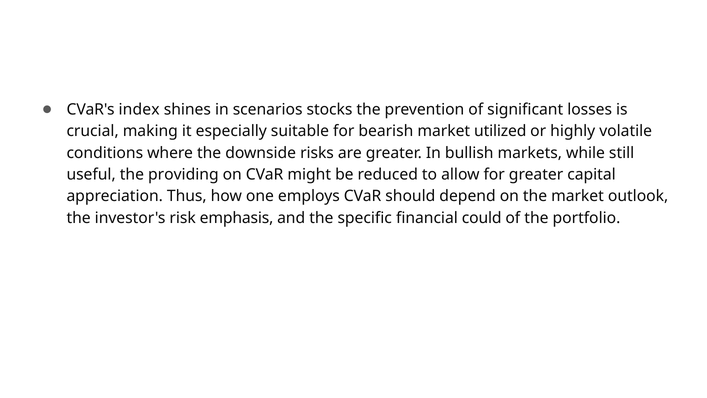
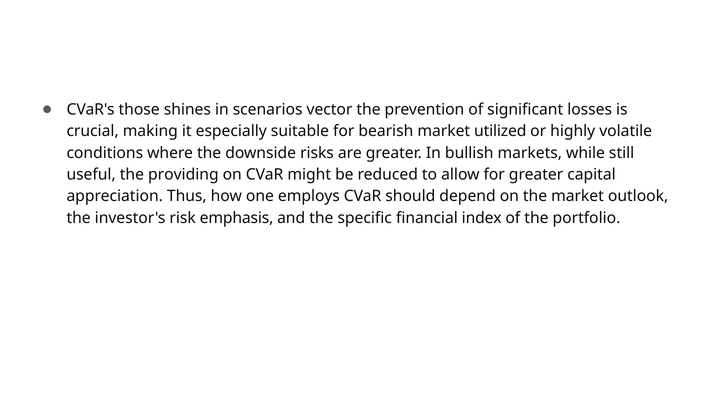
index: index -> those (139, 109)
stocks: stocks -> vector (330, 109)
could: could -> index (482, 218)
